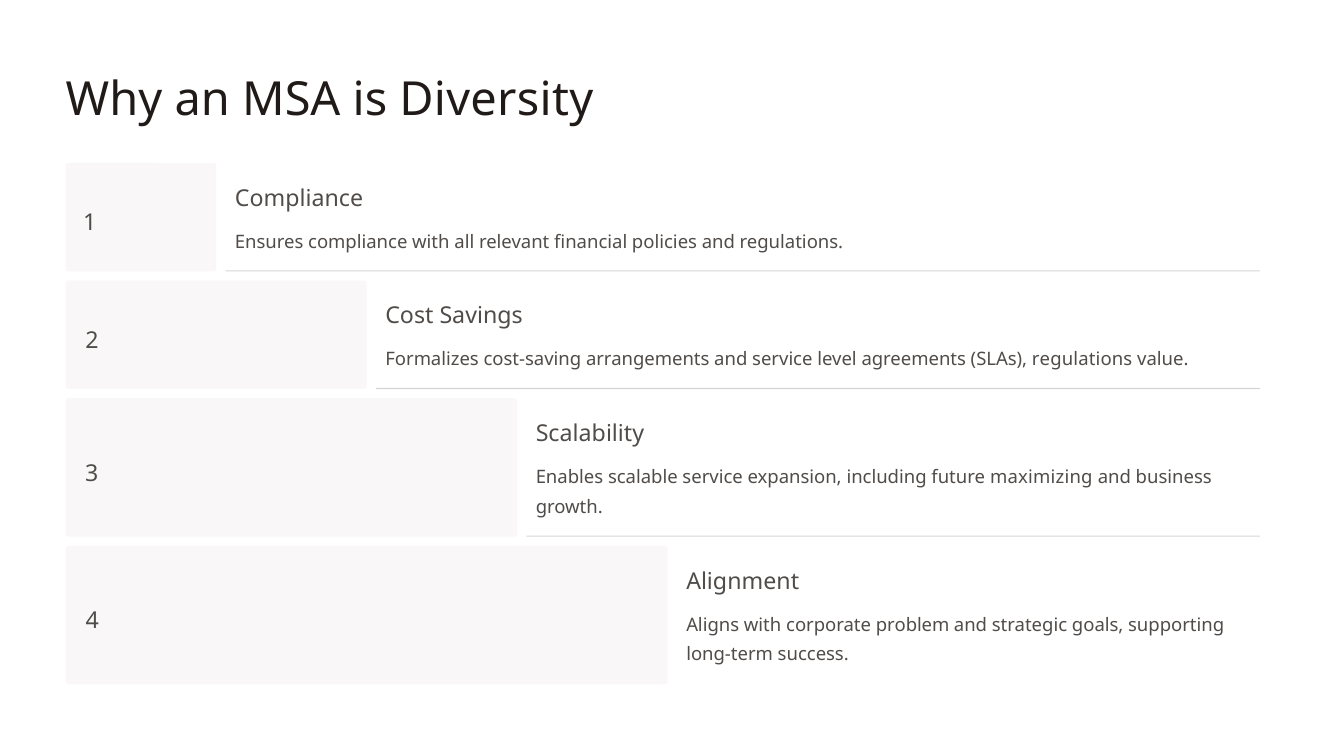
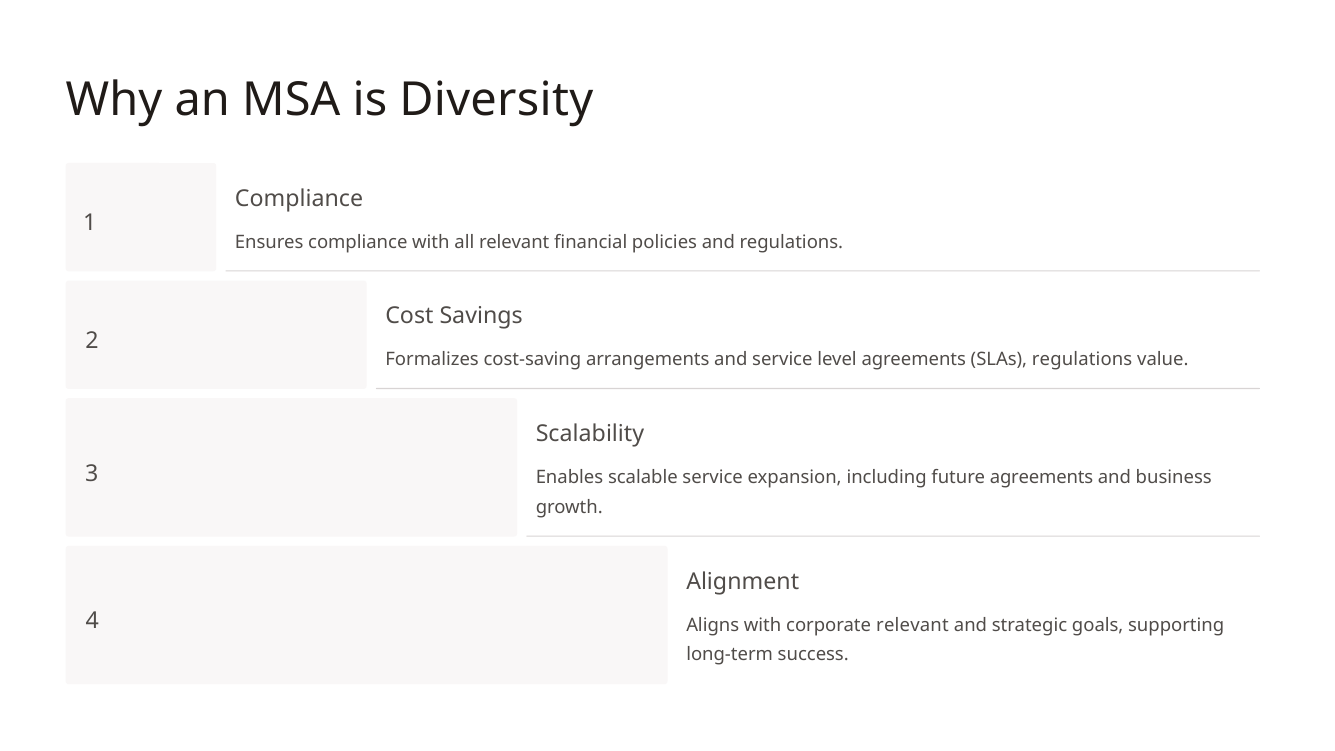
future maximizing: maximizing -> agreements (1042, 477)
corporate problem: problem -> relevant (912, 625)
